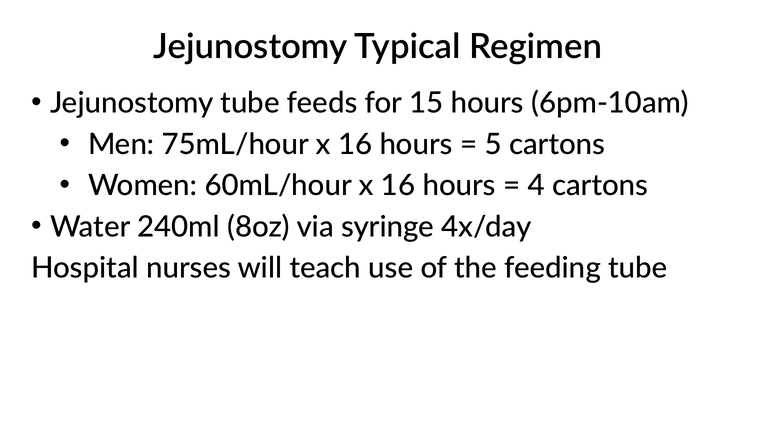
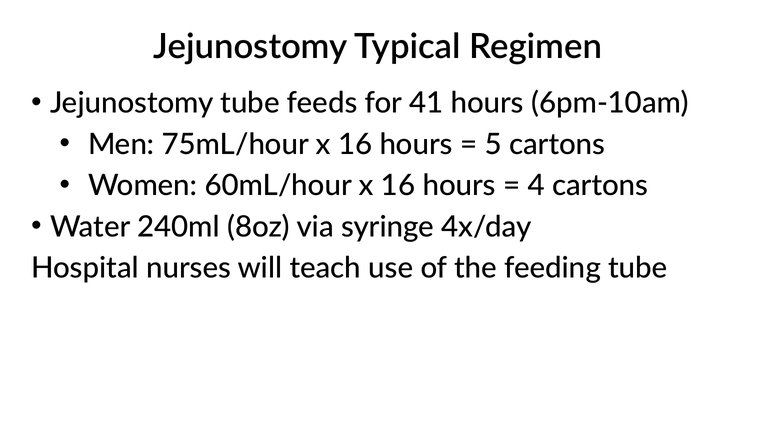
15: 15 -> 41 (426, 103)
